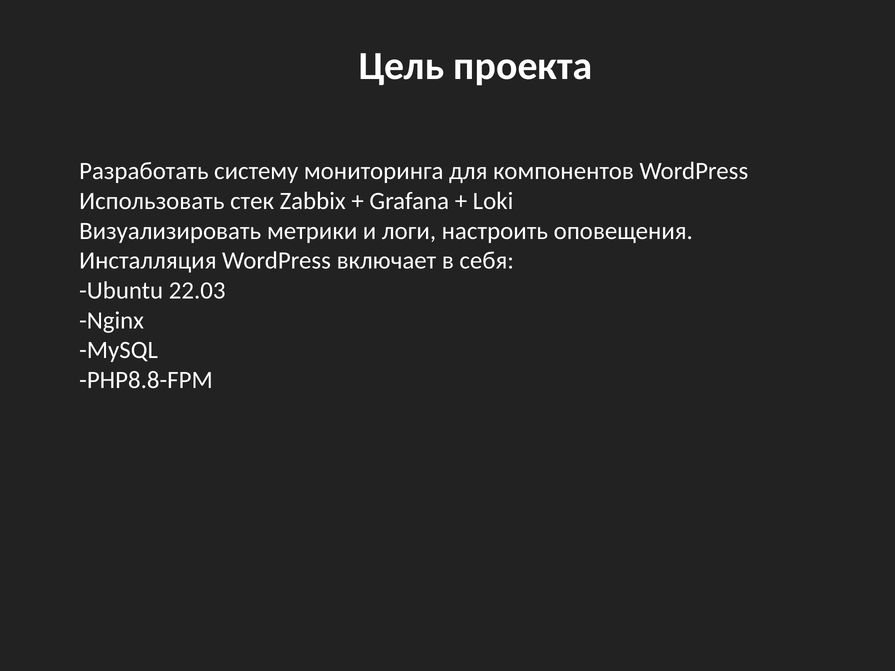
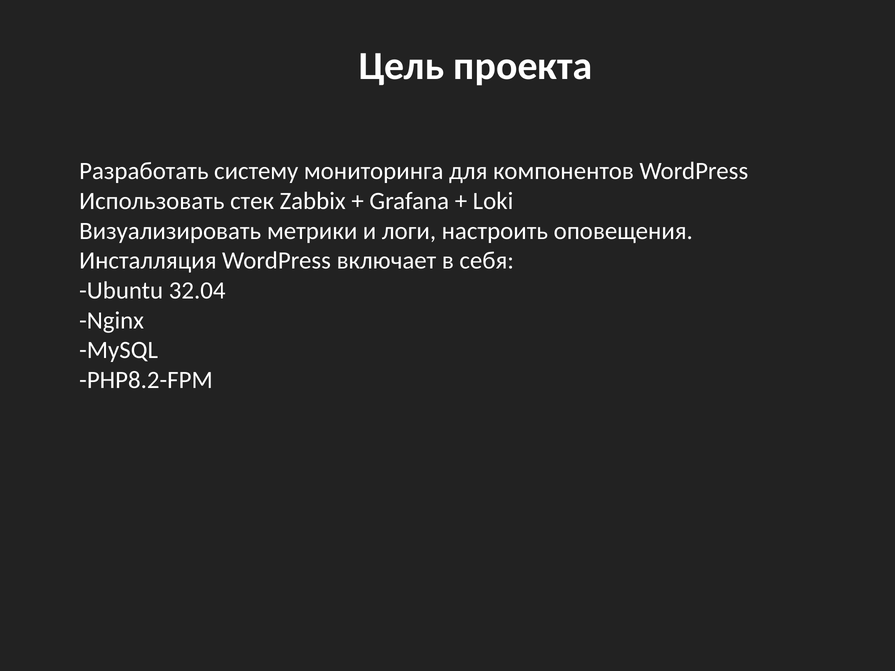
22.03: 22.03 -> 32.04 (197, 291)
PHP8.8-FPM: PHP8.8-FPM -> PHP8.2-FPM (146, 380)
